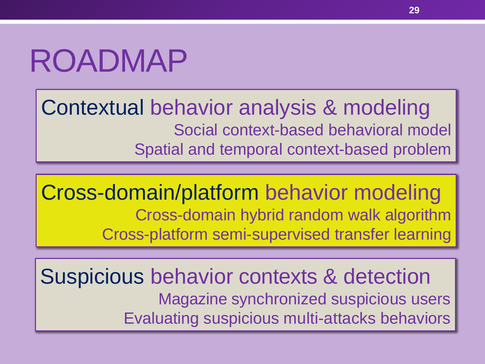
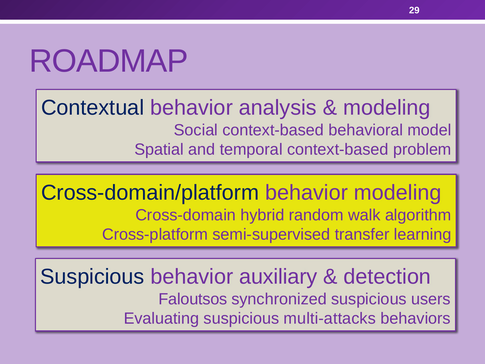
contexts: contexts -> auxiliary (278, 277)
Magazine: Magazine -> Faloutsos (193, 299)
